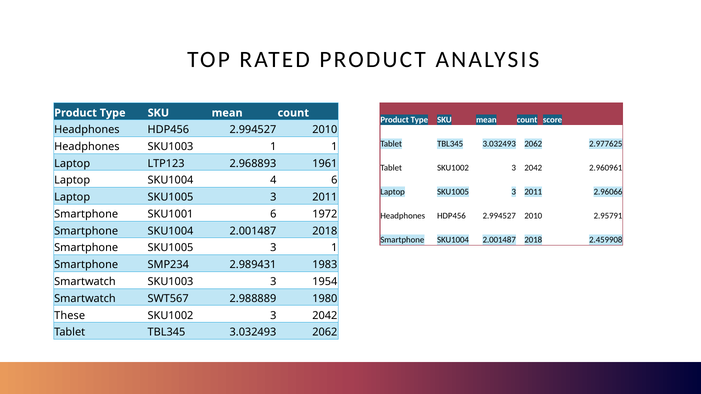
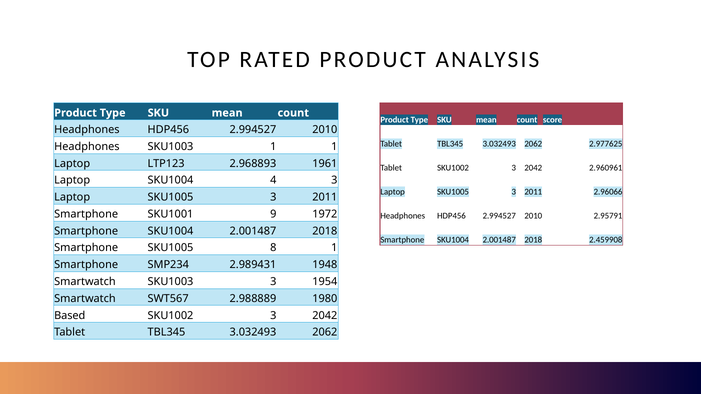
4 6: 6 -> 3 (334, 181)
SKU1001 6: 6 -> 9 (273, 214)
Smartphone SKU1005 3: 3 -> 8 (273, 248)
1983: 1983 -> 1948 (325, 265)
These: These -> Based (70, 316)
